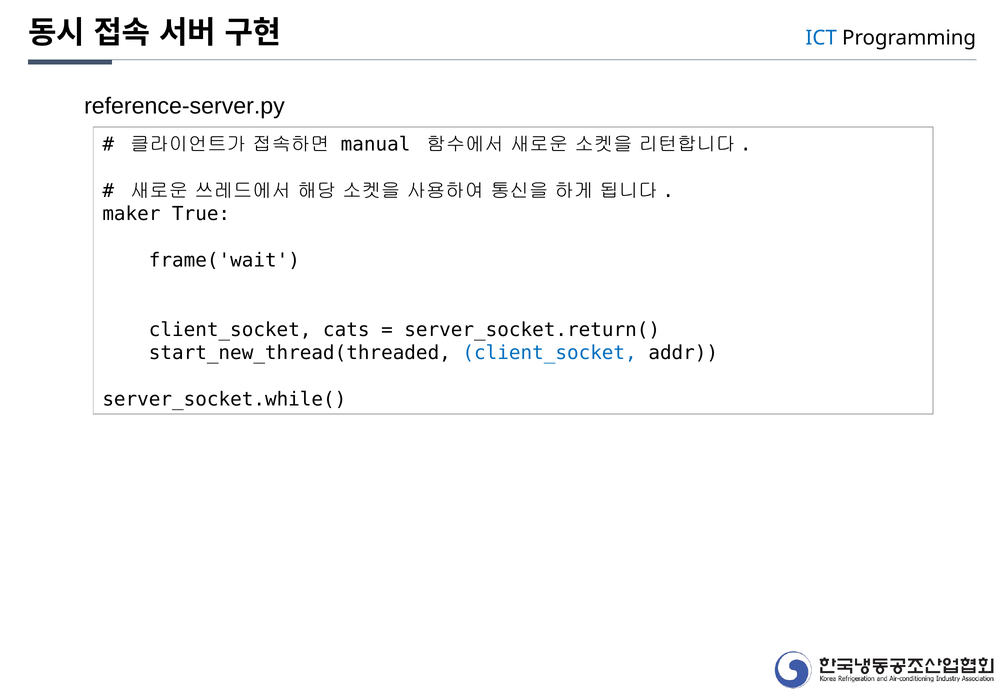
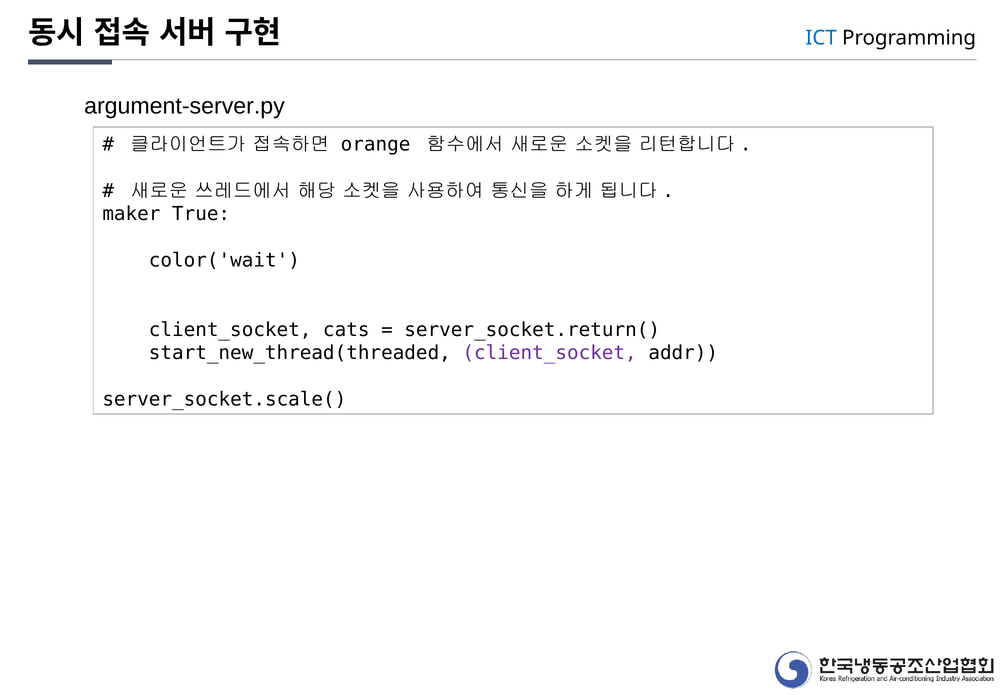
reference-server.py: reference-server.py -> argument-server.py (184, 106)
manual: manual -> orange (376, 144)
frame('wait: frame('wait -> color('wait (224, 260)
client_socket colour: blue -> purple (550, 353)
server_socket.while(: server_socket.while( -> server_socket.scale( (224, 399)
